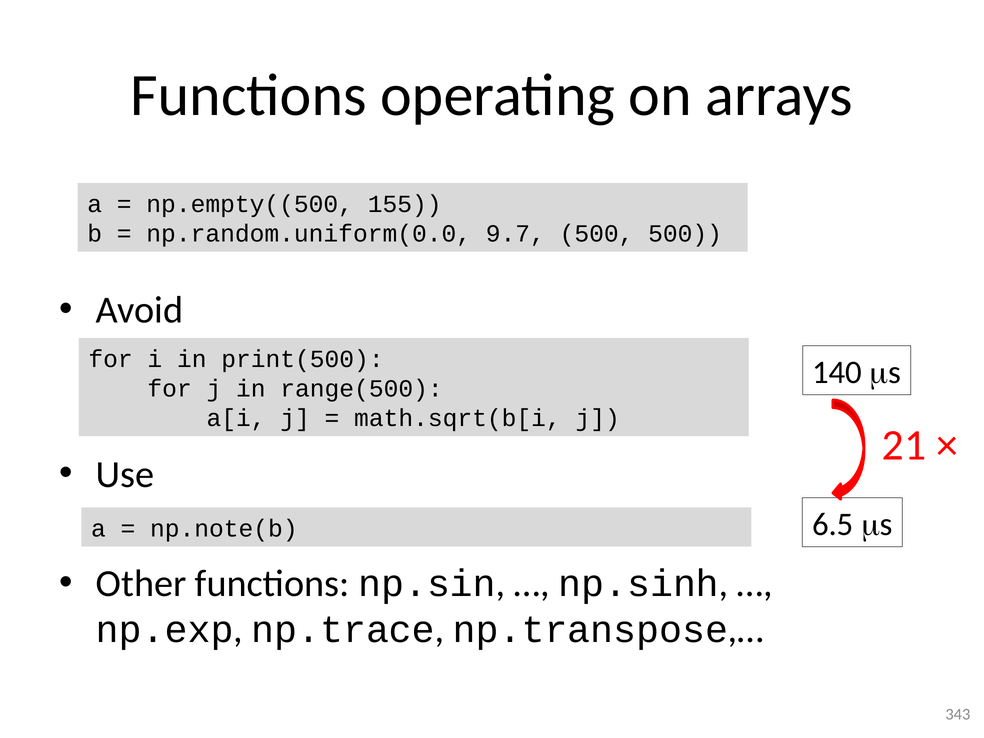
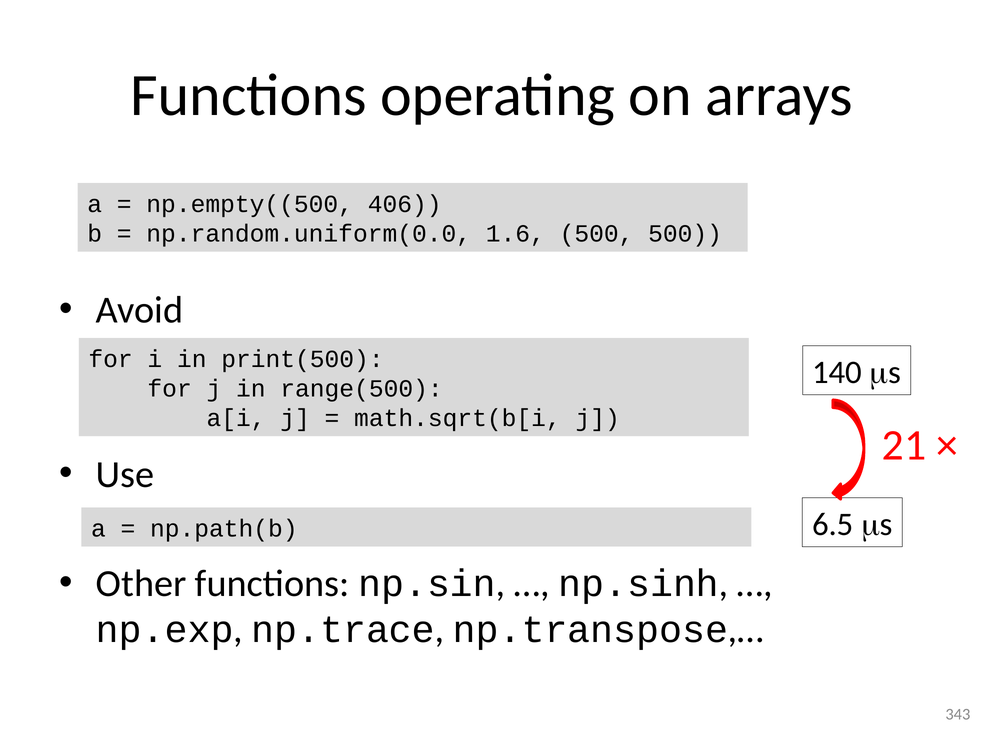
155: 155 -> 406 (405, 204)
9.7: 9.7 -> 1.6 (515, 234)
np.note(b: np.note(b -> np.path(b (224, 529)
